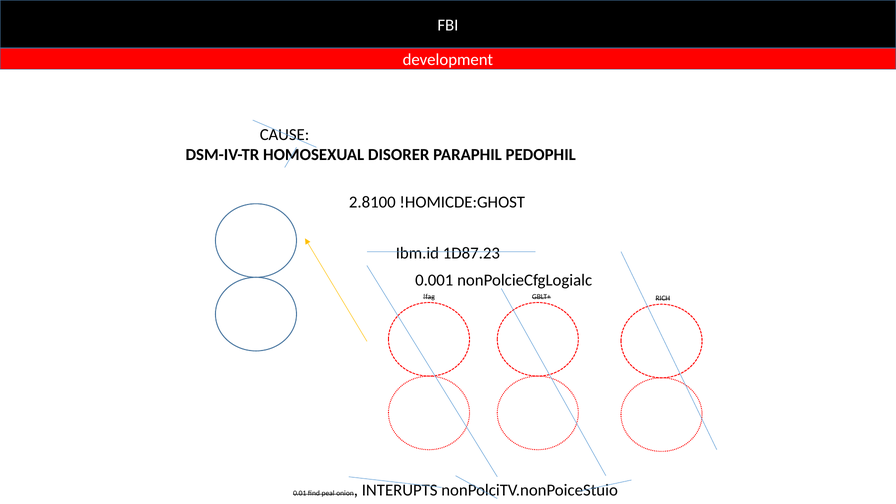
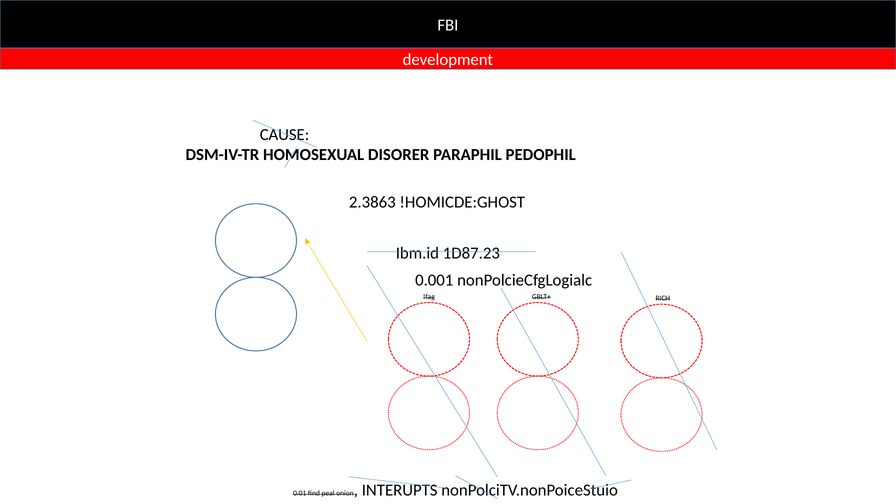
2.8100: 2.8100 -> 2.3863 (372, 202)
